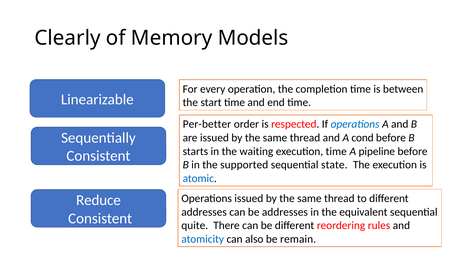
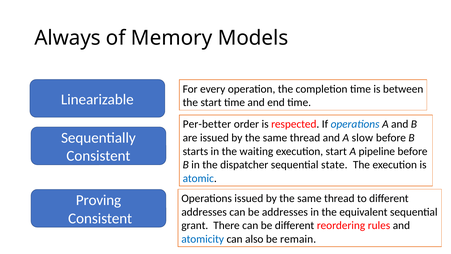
Clearly: Clearly -> Always (68, 38)
cond: cond -> slow (362, 138)
execution time: time -> start (336, 151)
supported: supported -> dispatcher (244, 165)
Reduce: Reduce -> Proving (99, 200)
quite: quite -> grant (195, 225)
